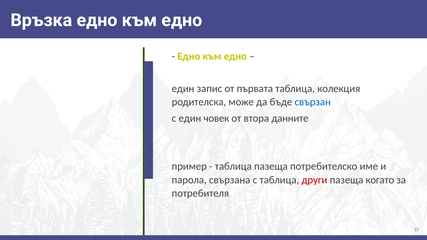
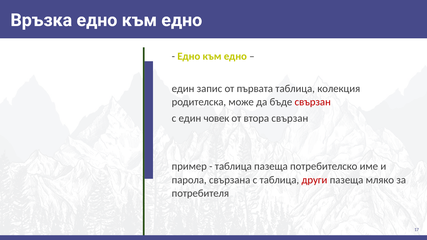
свързан colour: blue -> red (313, 102)
втора данните: данните -> свързан (290, 118)
когато: когато -> мляко (380, 180)
